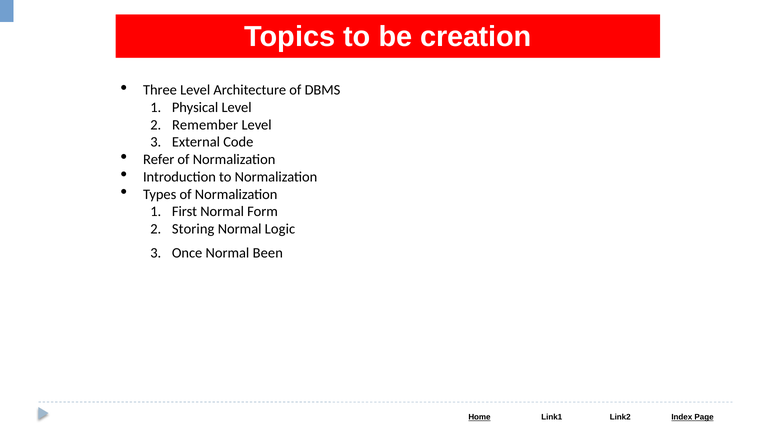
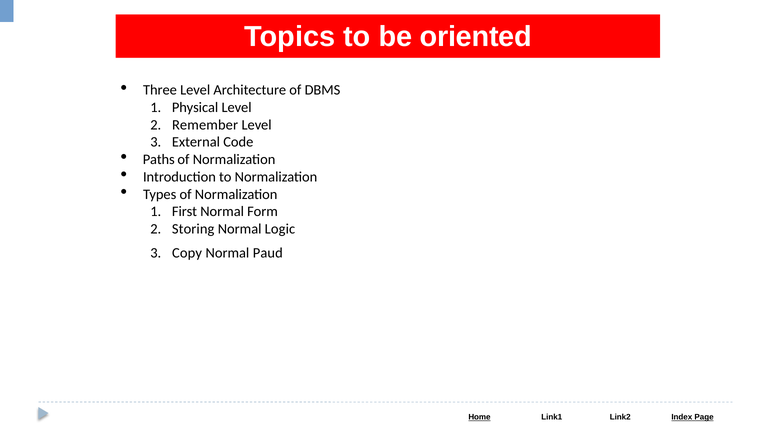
creation: creation -> oriented (476, 37)
Refer: Refer -> Paths (159, 159)
Once: Once -> Copy (187, 253)
Been: Been -> Paud (268, 253)
